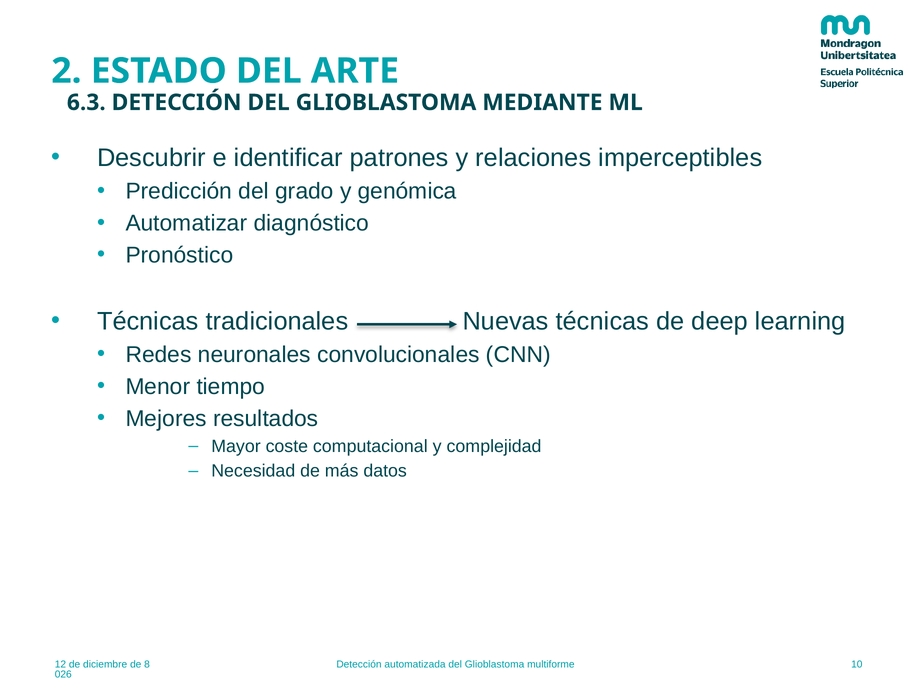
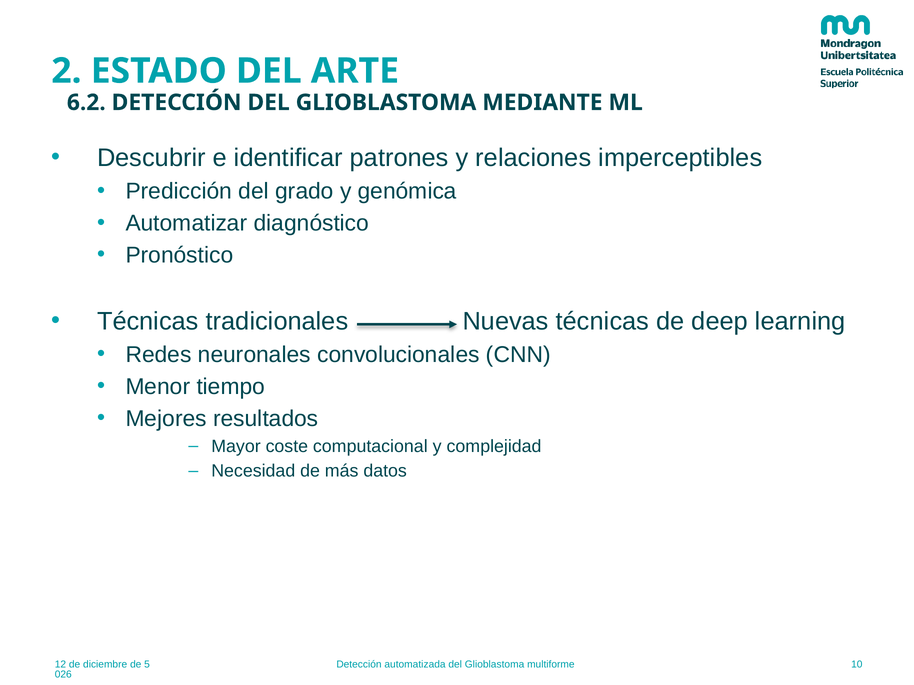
6.3: 6.3 -> 6.2 (86, 103)
8: 8 -> 5 (147, 665)
